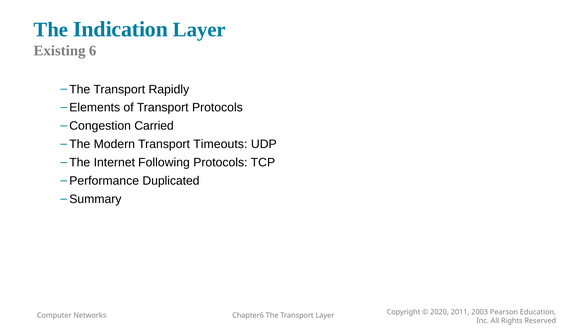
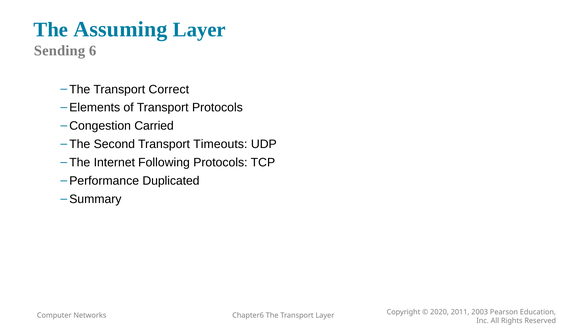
Indication: Indication -> Assuming (120, 29)
Existing: Existing -> Sending (60, 51)
Rapidly: Rapidly -> Correct (169, 89)
Modern: Modern -> Second (114, 144)
